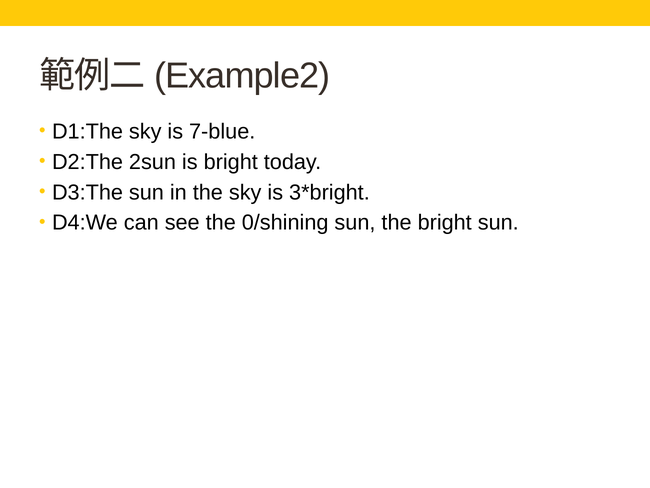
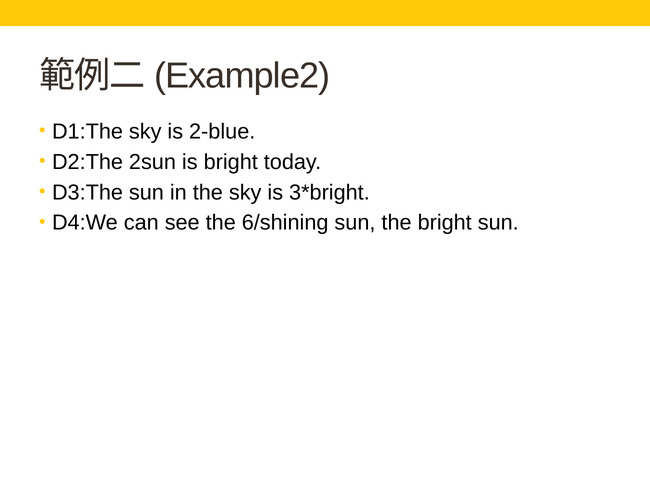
7-blue: 7-blue -> 2-blue (222, 132)
0/shining: 0/shining -> 6/shining (285, 222)
